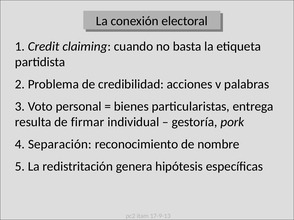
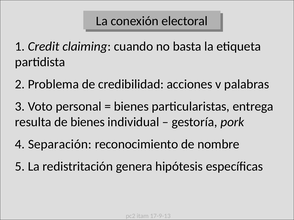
de firmar: firmar -> bienes (88, 122)
